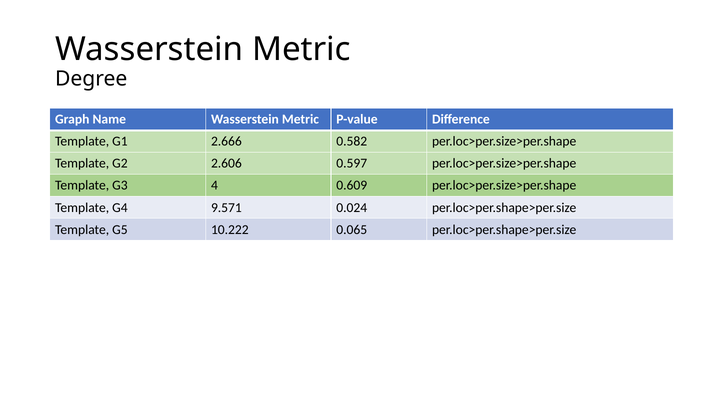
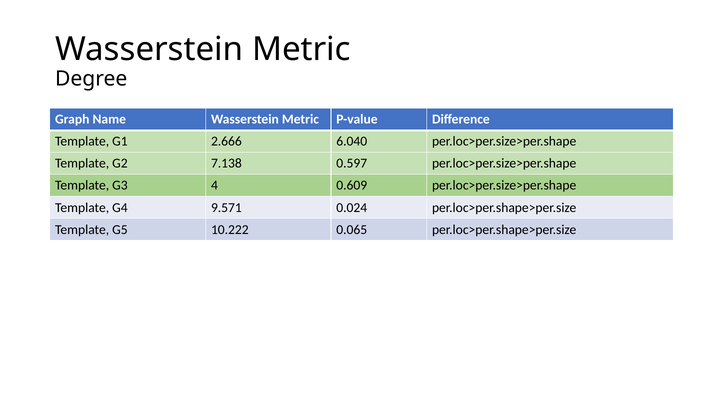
0.582: 0.582 -> 6.040 (352, 141)
2.606: 2.606 -> 7.138 (226, 163)
